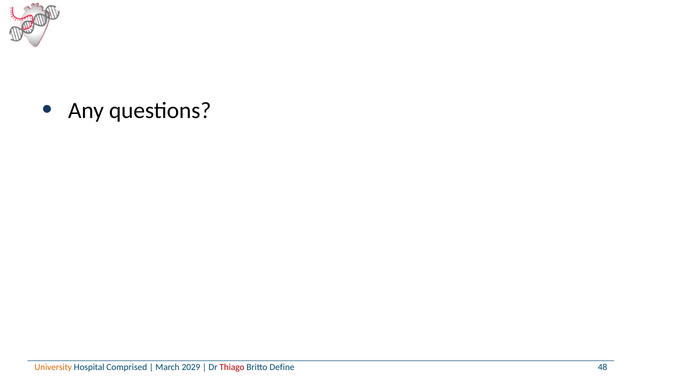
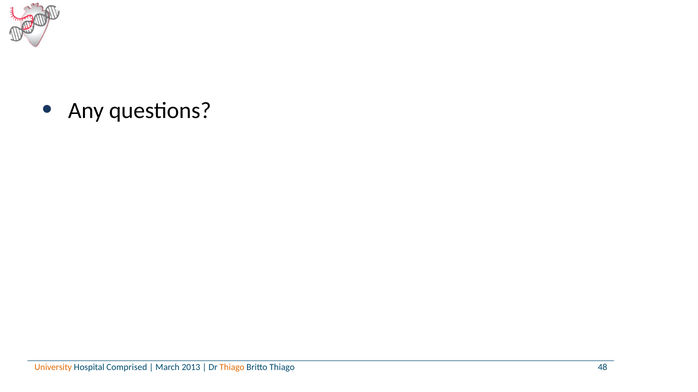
2029: 2029 -> 2013 (191, 368)
Thiago colour: red -> orange (232, 368)
Britto Define: Define -> Thiago (282, 368)
